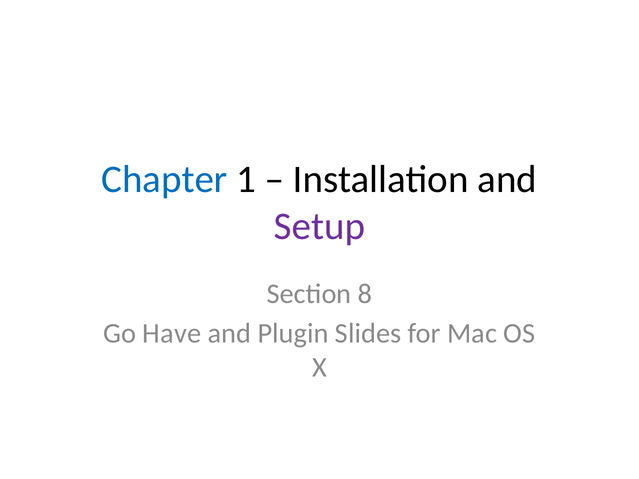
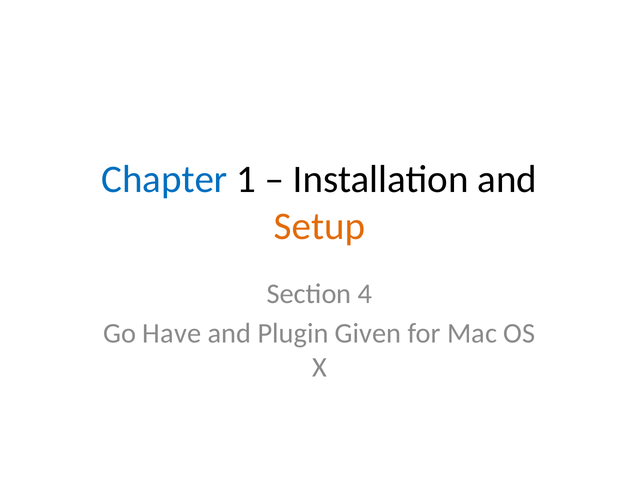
Setup colour: purple -> orange (319, 226)
8: 8 -> 4 (365, 294)
Slides: Slides -> Given (368, 334)
